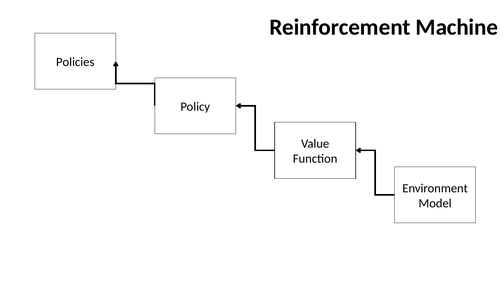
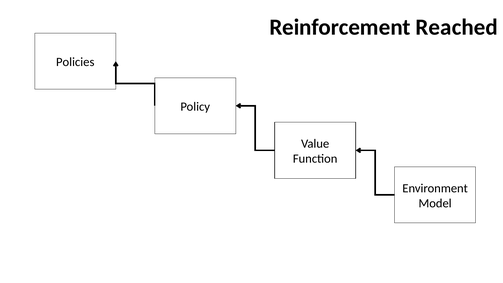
Machine: Machine -> Reached (457, 27)
